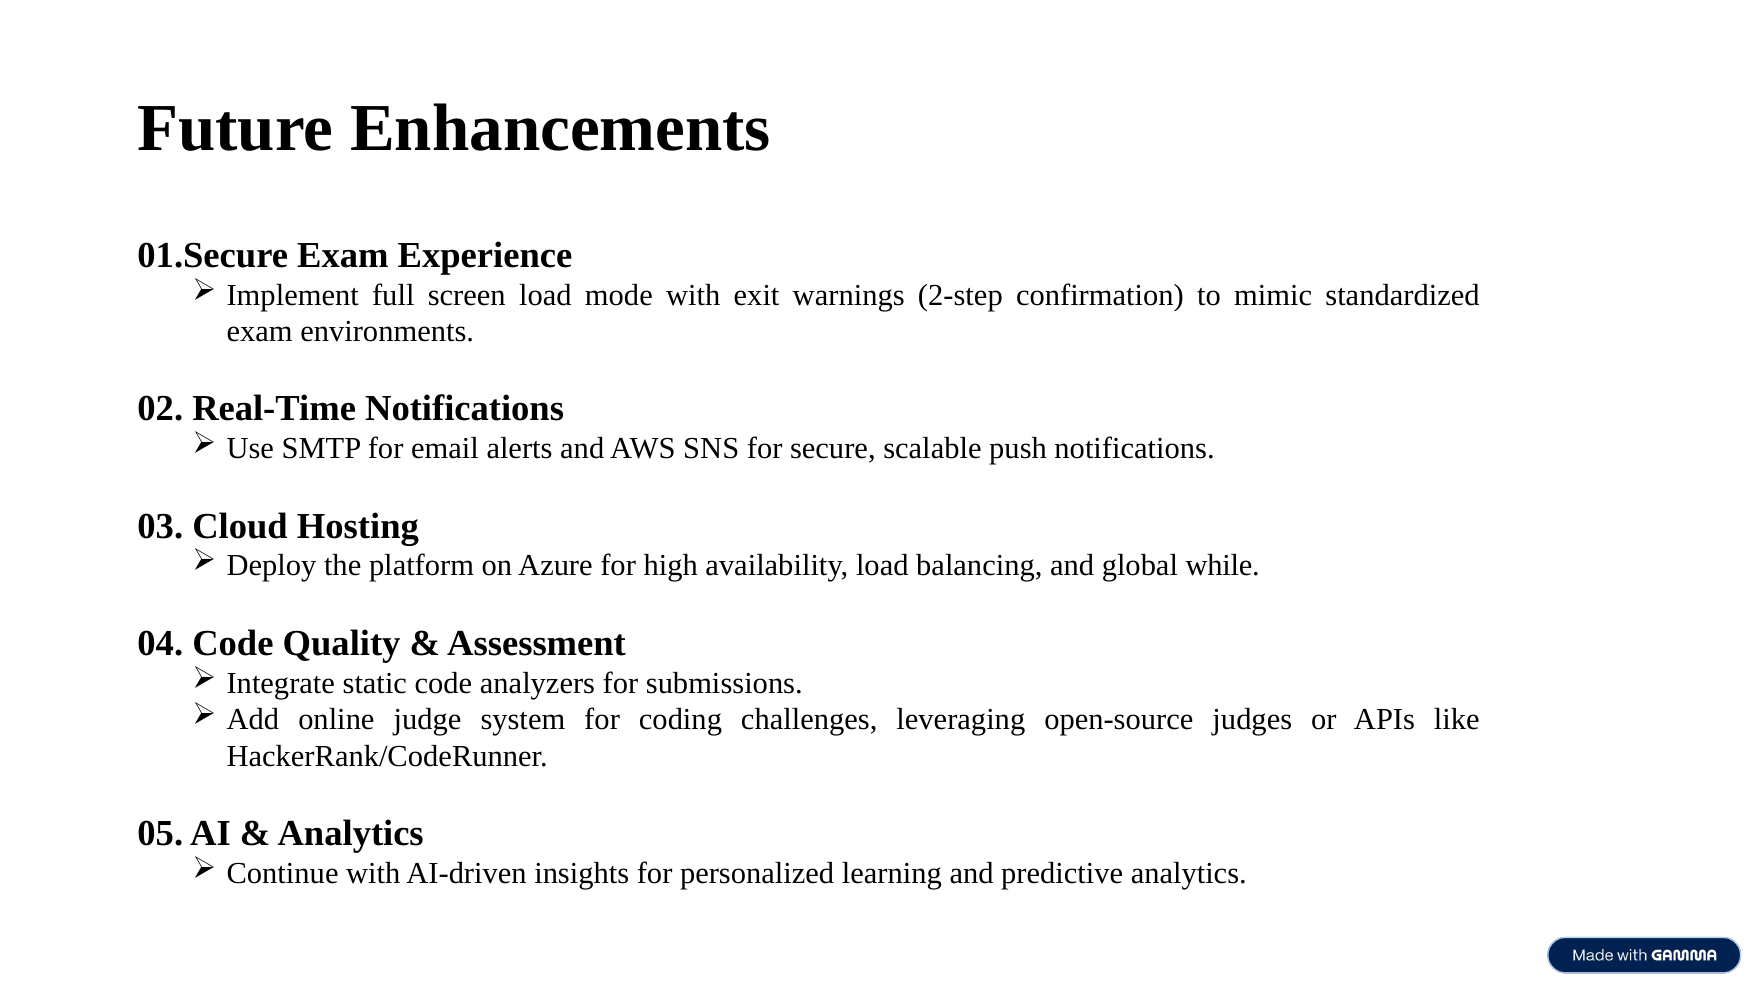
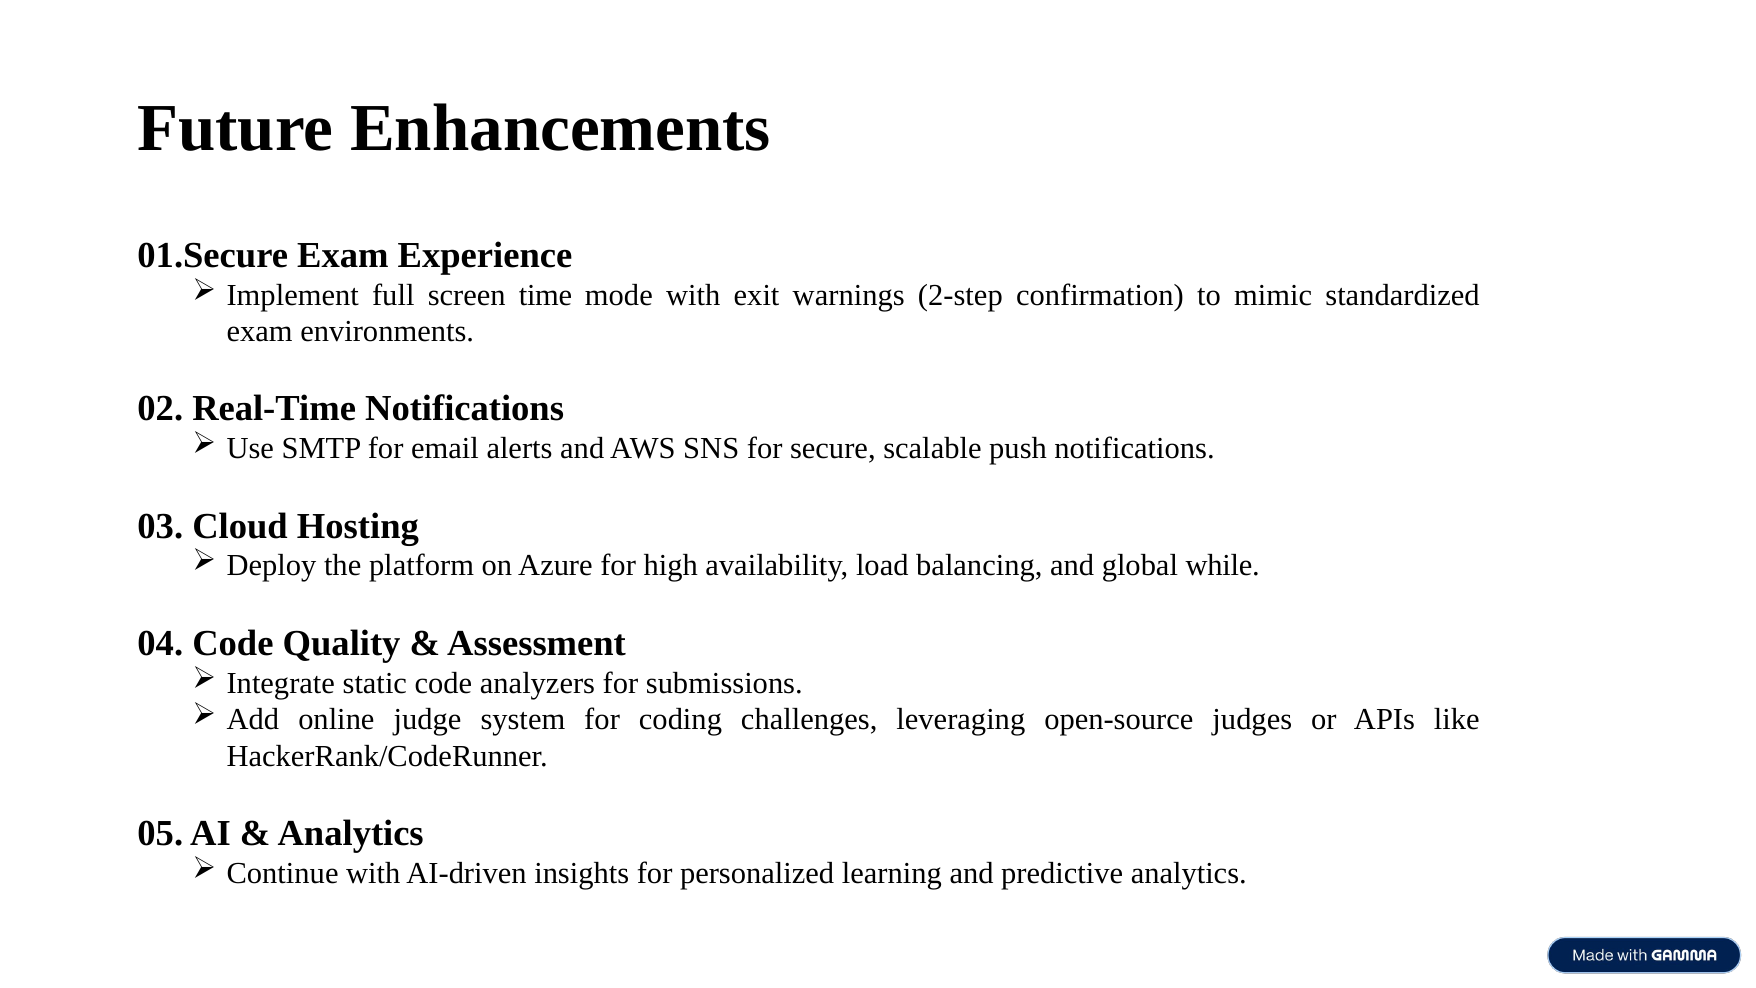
screen load: load -> time (546, 295)
